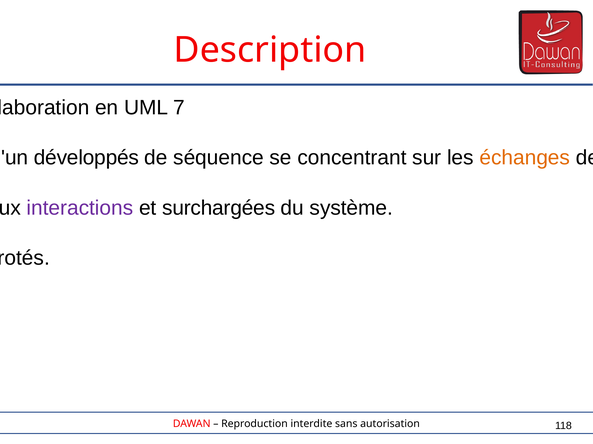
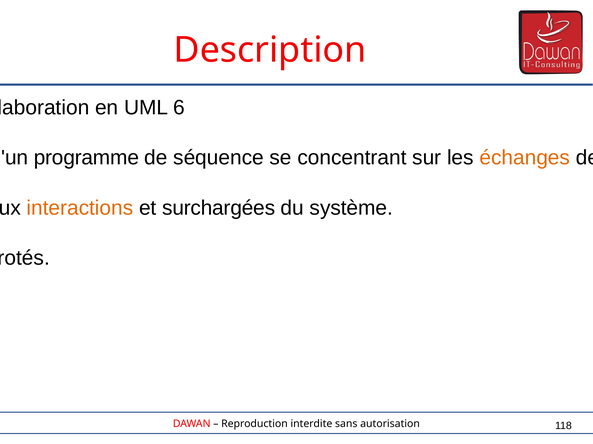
7: 7 -> 6 (179, 108)
développés: développés -> programme (86, 158)
interactions colour: purple -> orange (80, 208)
